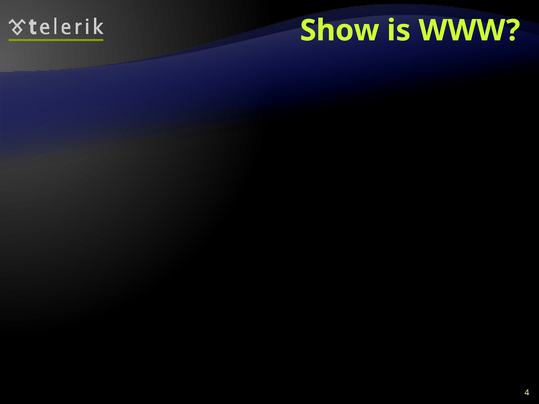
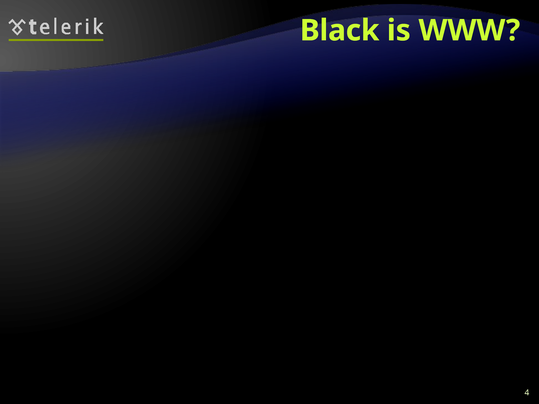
Show: Show -> Black (340, 31)
